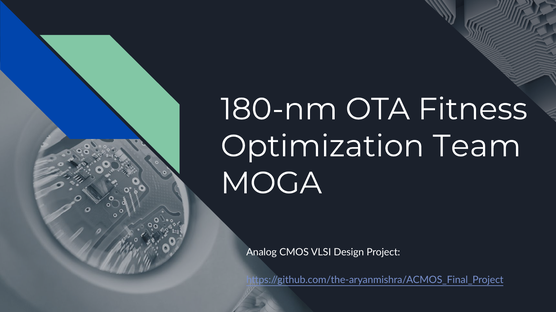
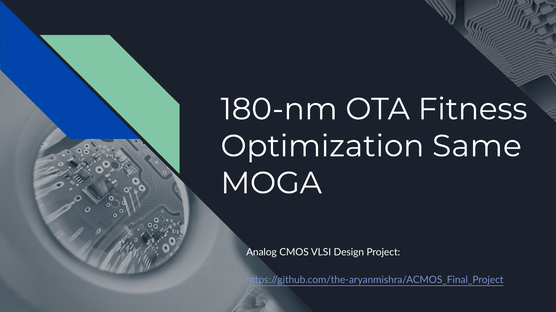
Team: Team -> Same (477, 146)
